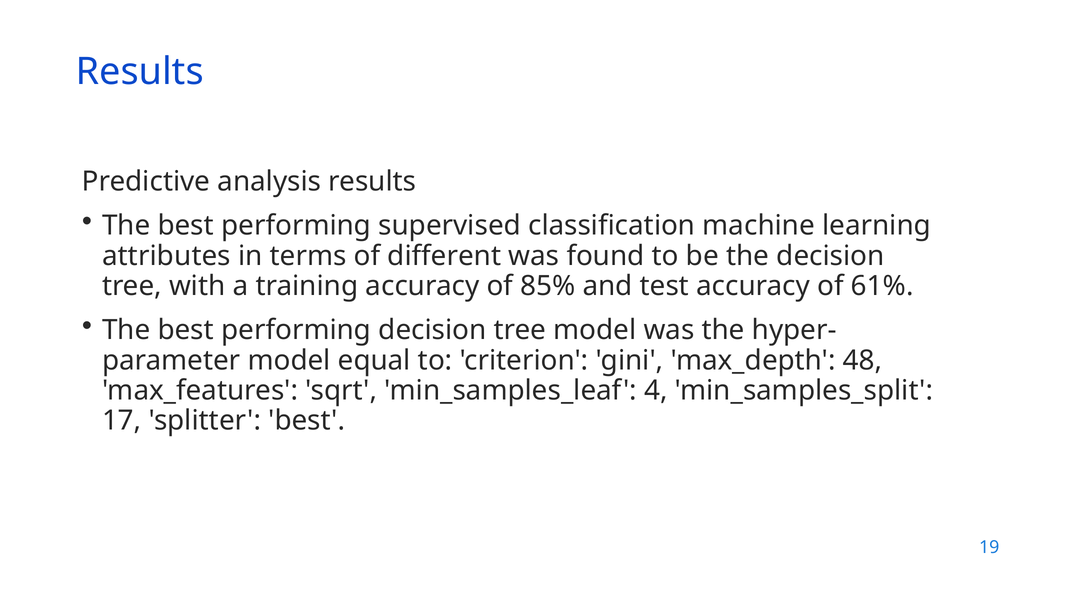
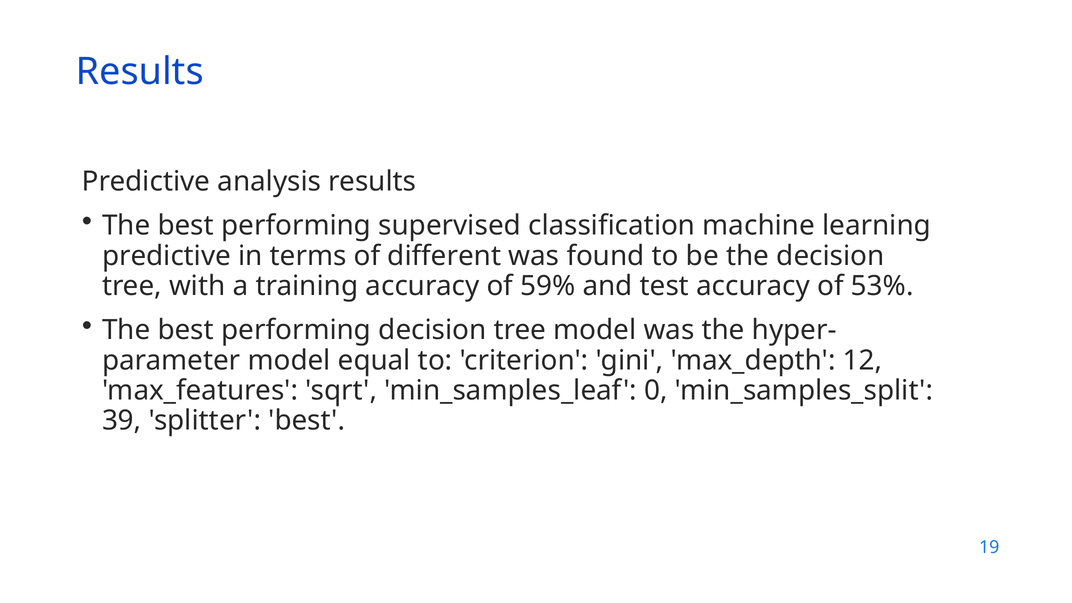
attributes: attributes -> predictive (167, 256)
85%: 85% -> 59% (548, 286)
61%: 61% -> 53% (882, 286)
48: 48 -> 12 (863, 360)
4: 4 -> 0 (656, 391)
17: 17 -> 39 (122, 421)
